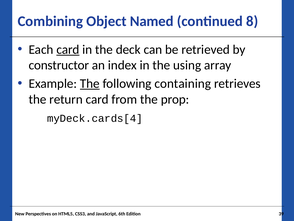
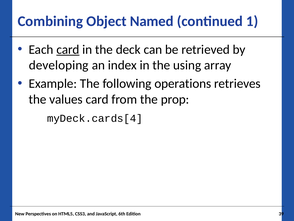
8: 8 -> 1 (252, 21)
constructor: constructor -> developing (59, 65)
The underline: present -> none (90, 83)
containing: containing -> operations (183, 83)
return: return -> values (66, 99)
